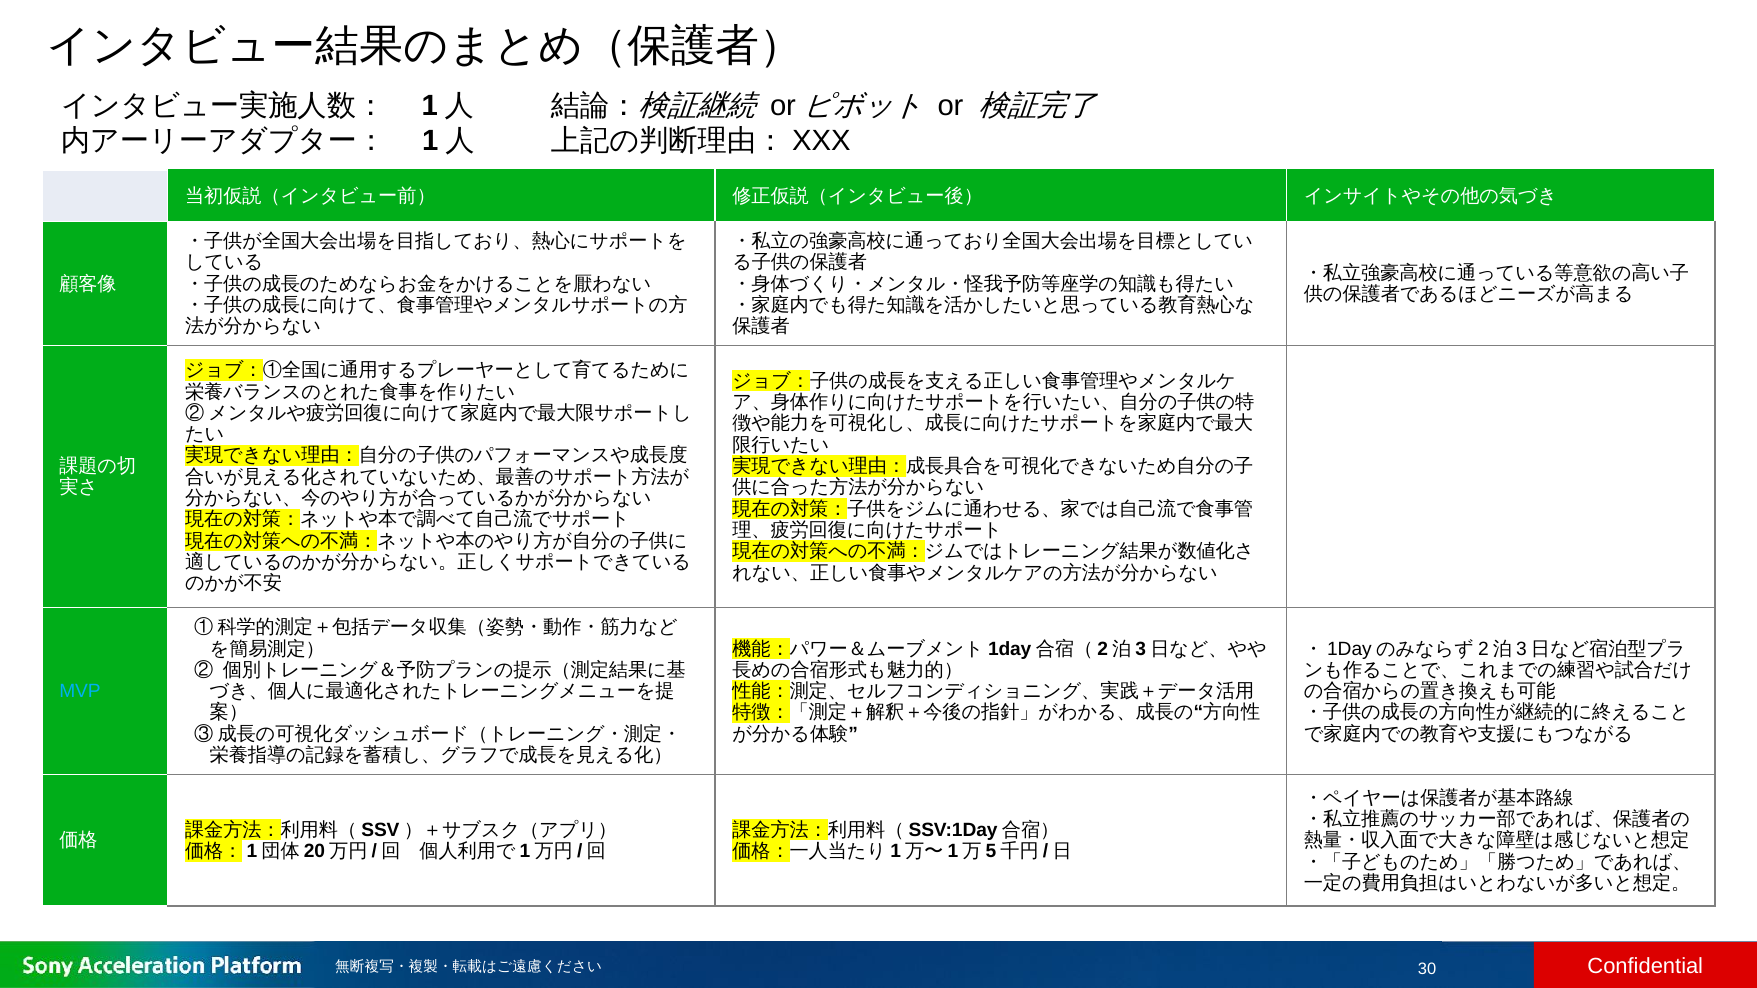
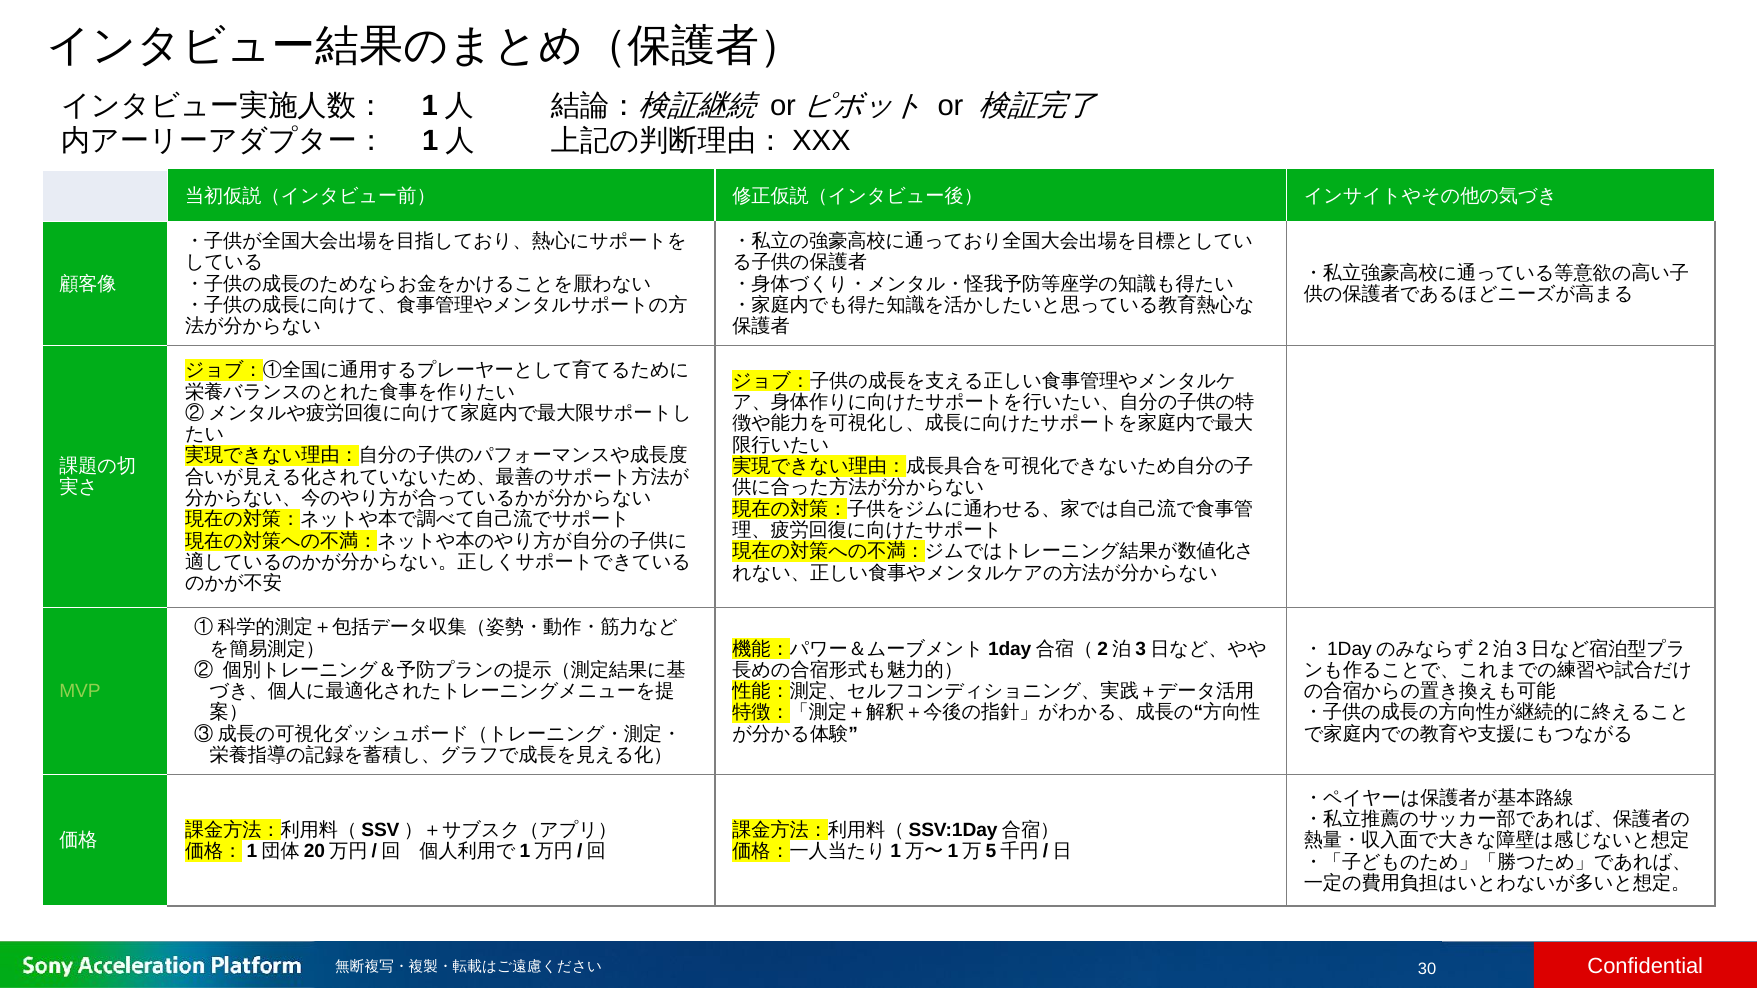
MVP colour: light blue -> light green (80, 692)
